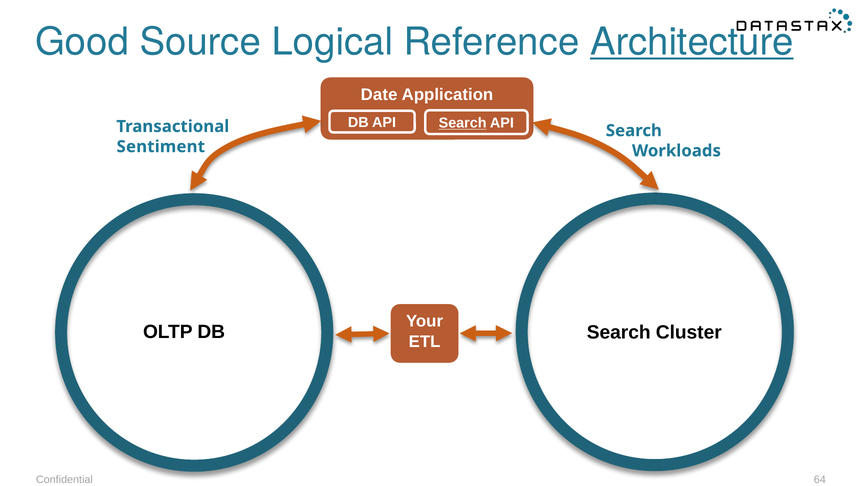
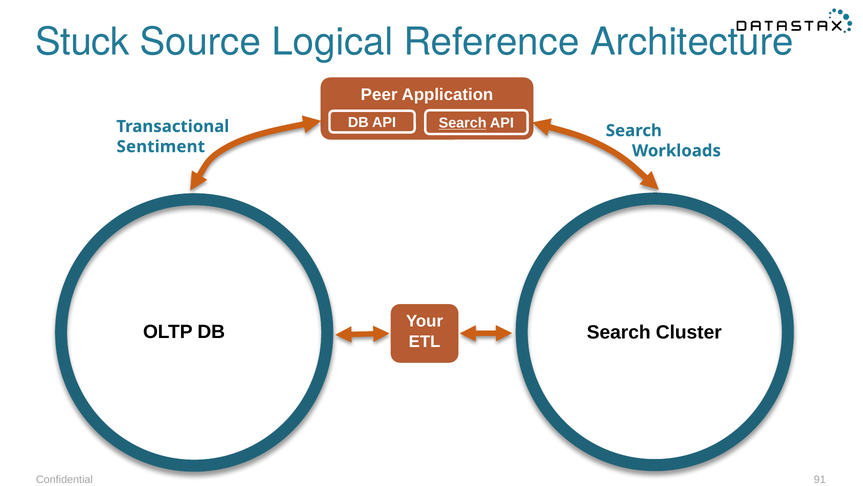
Good: Good -> Stuck (82, 42)
Architecture underline: present -> none (692, 42)
Date: Date -> Peer (379, 95)
64: 64 -> 91 (820, 479)
